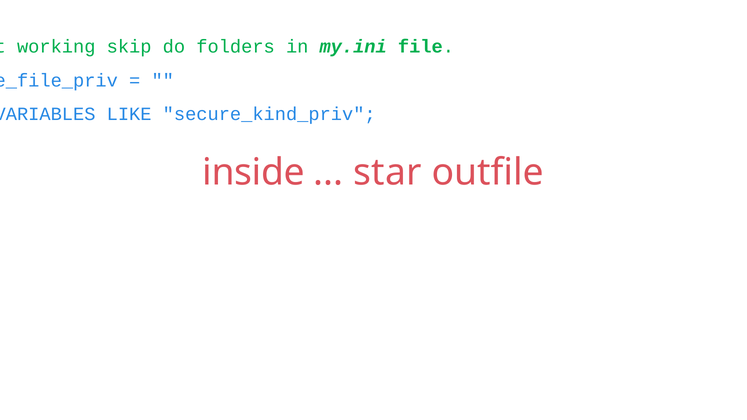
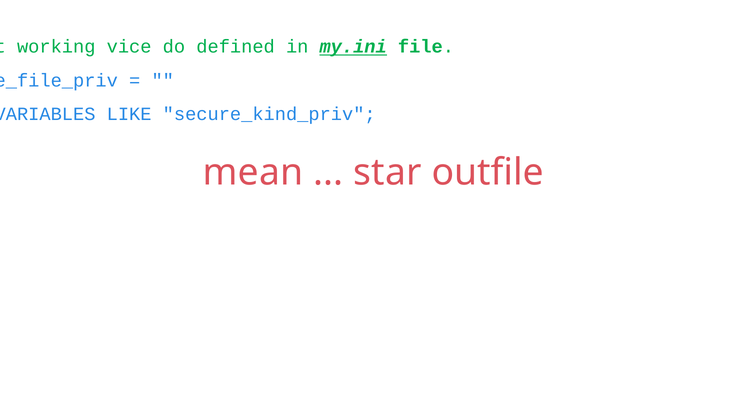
skip: skip -> vice (129, 47)
folders: folders -> defined (236, 47)
my.ini underline: none -> present (353, 47)
inside: inside -> mean (253, 172)
